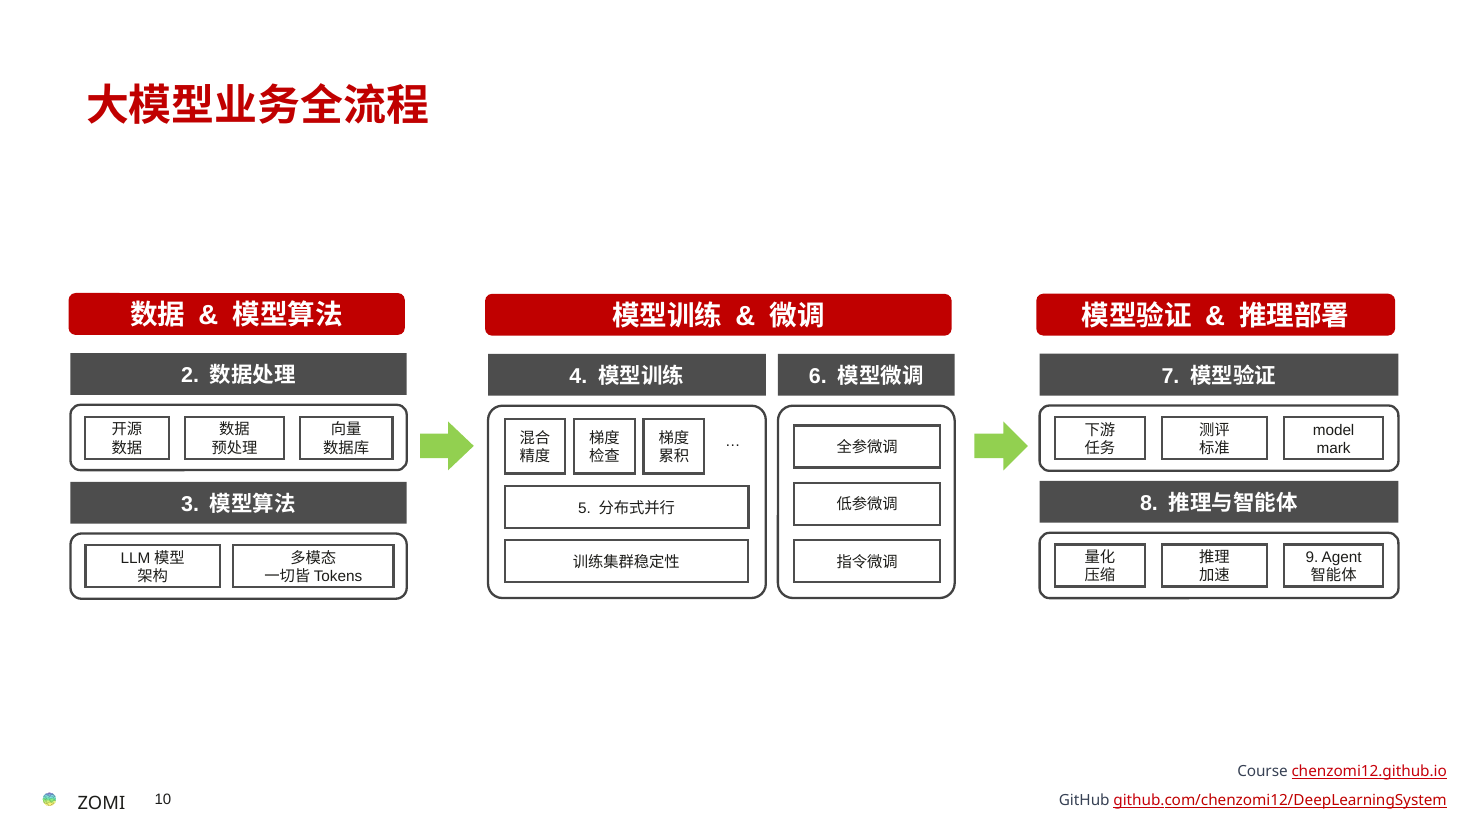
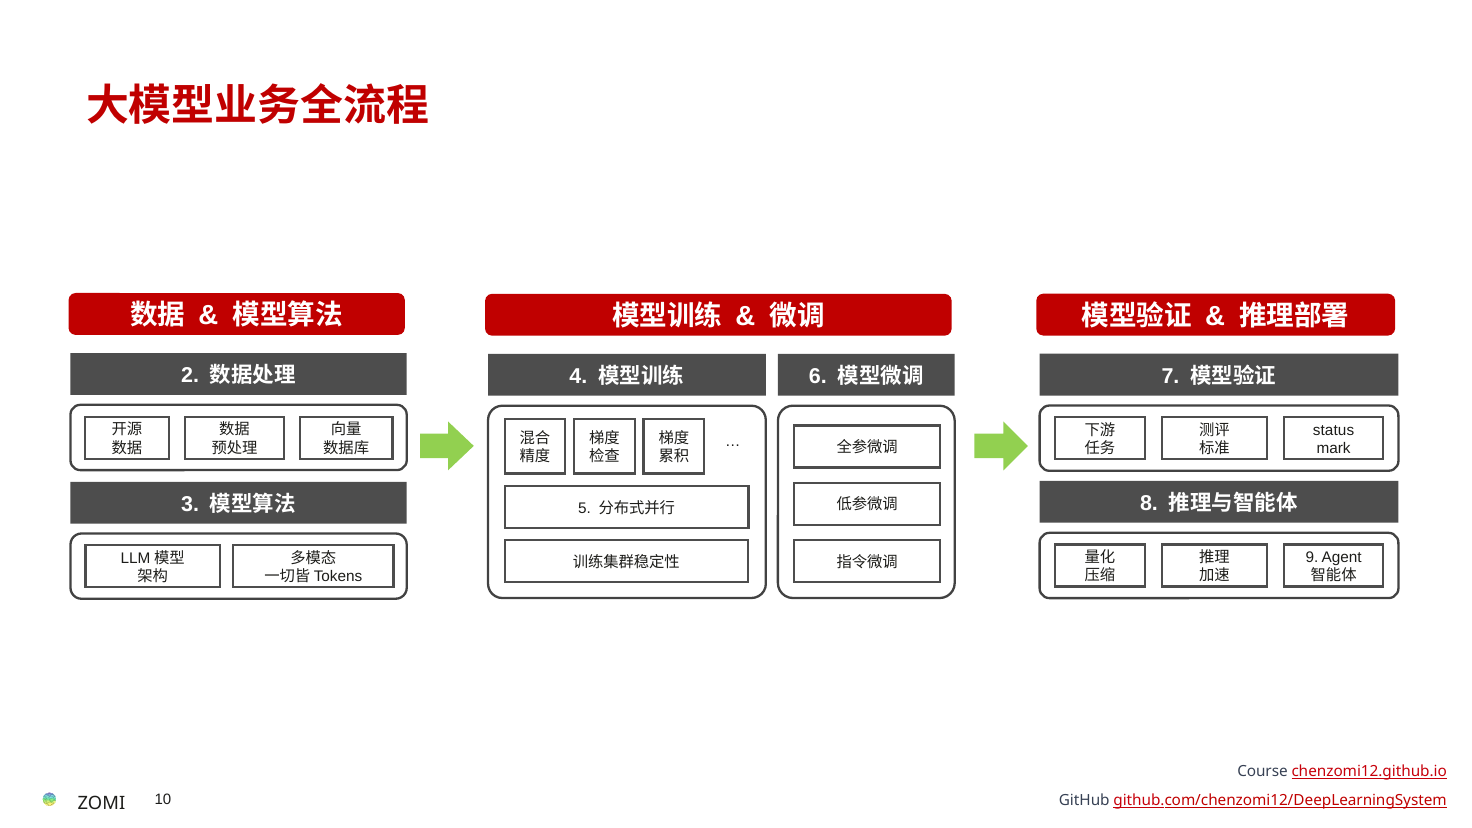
model: model -> status (1334, 430)
